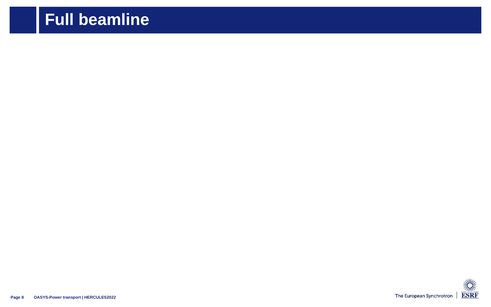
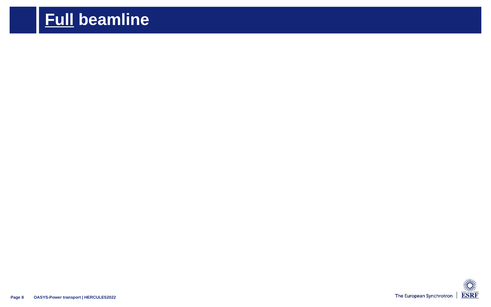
Full underline: none -> present (59, 20)
